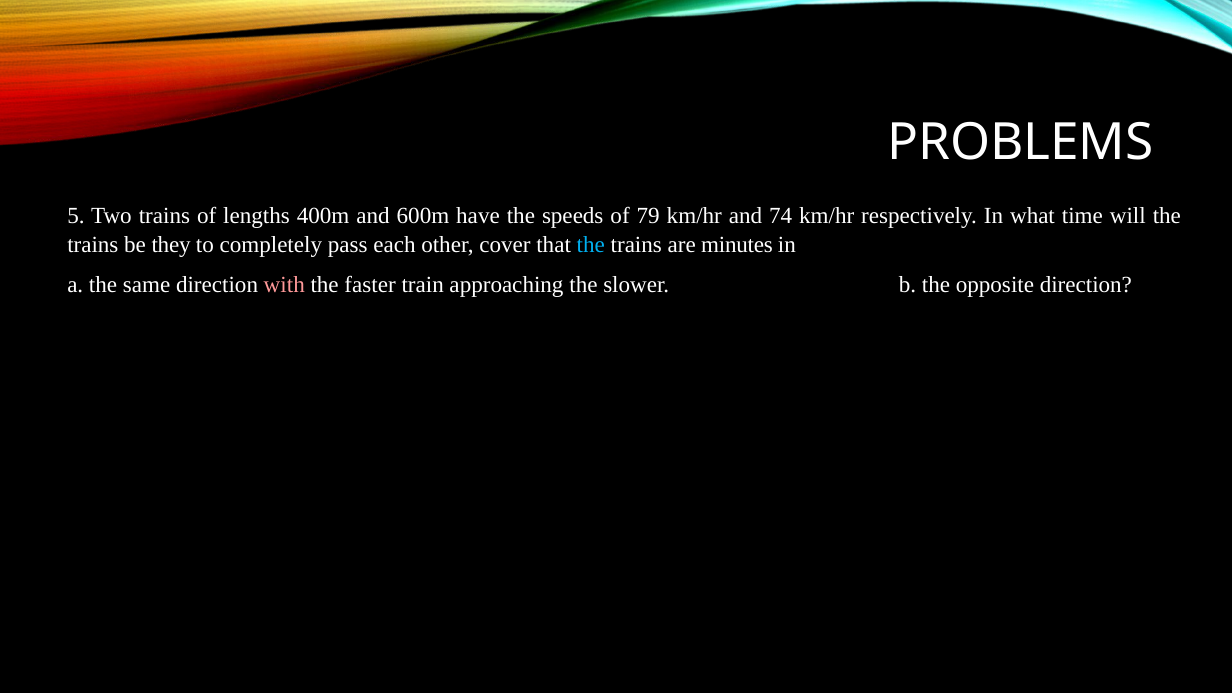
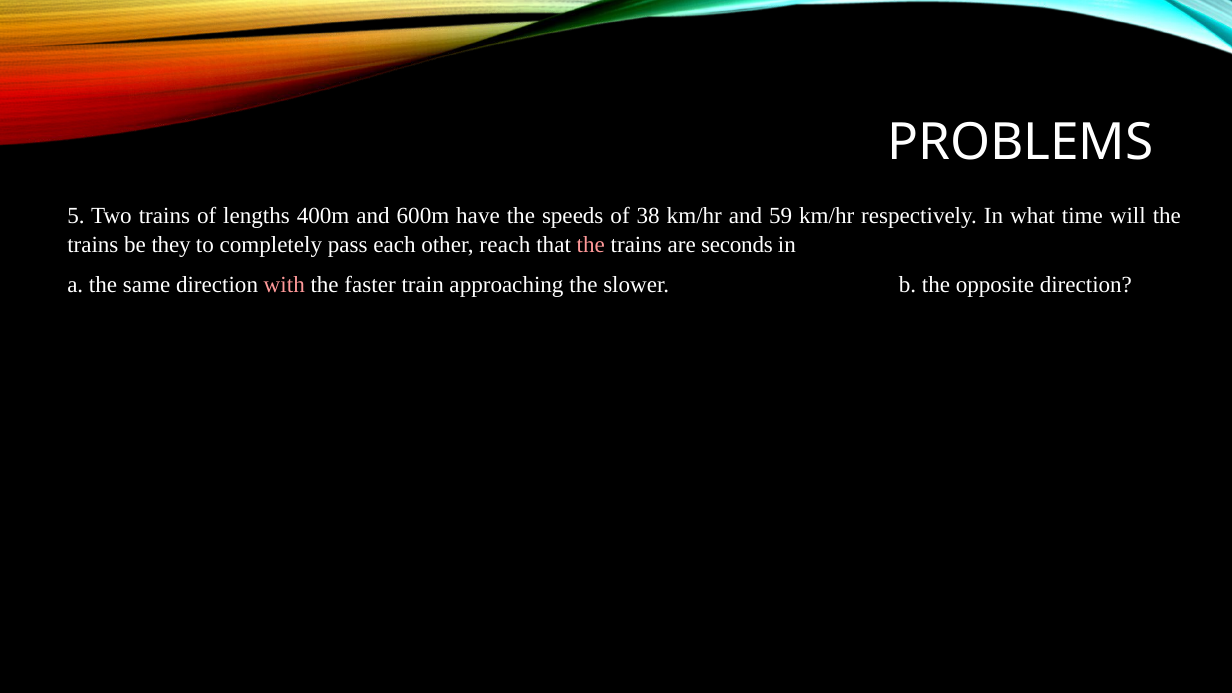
79: 79 -> 38 (648, 215)
74: 74 -> 59 (781, 215)
cover: cover -> reach (505, 245)
the colour: light blue -> pink (591, 245)
minutes: minutes -> seconds (737, 245)
